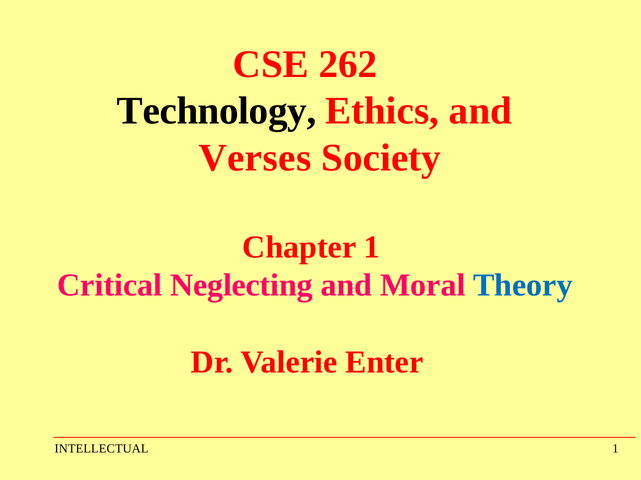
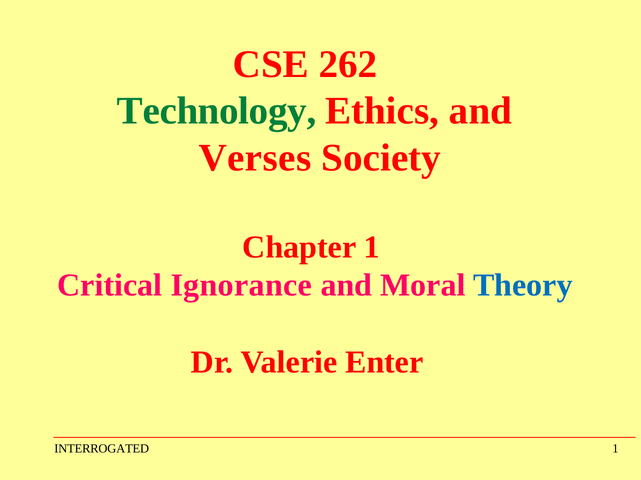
Technology colour: black -> green (217, 111)
Neglecting: Neglecting -> Ignorance (241, 286)
INTELLECTUAL: INTELLECTUAL -> INTERROGATED (102, 450)
